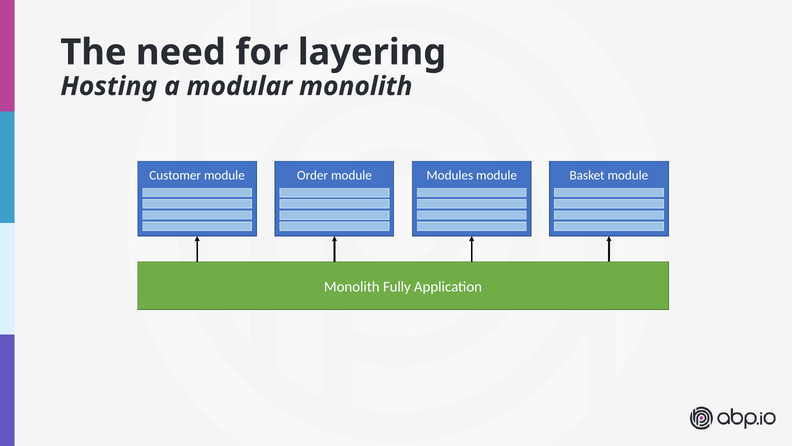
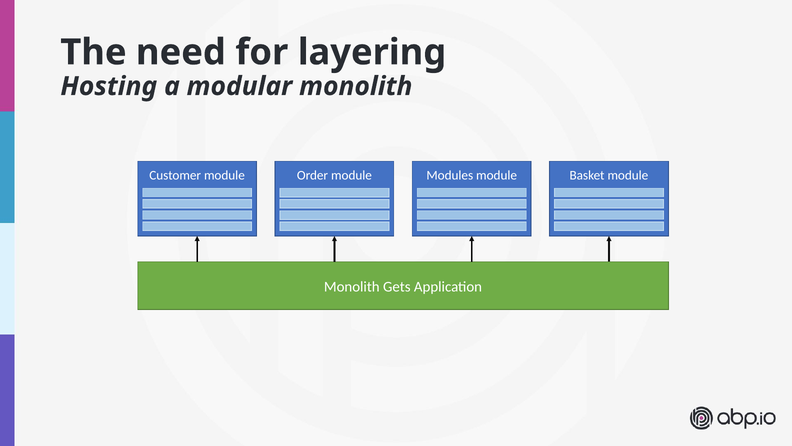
Fully: Fully -> Gets (397, 286)
